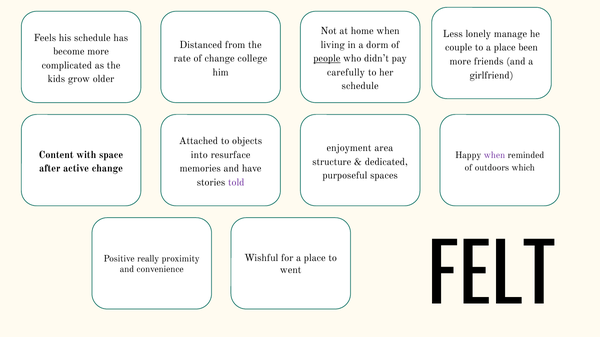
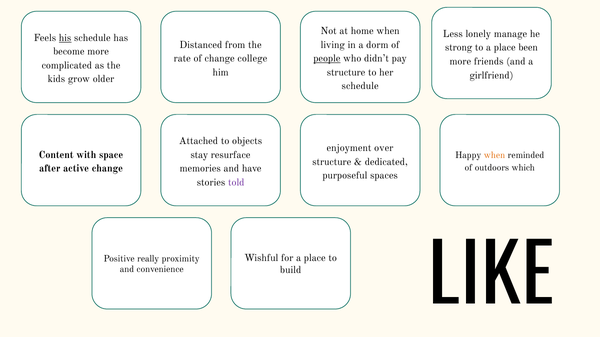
his underline: none -> present (65, 38)
couple: couple -> strong (459, 48)
carefully: carefully -> structure (346, 72)
area: area -> over (384, 148)
into: into -> stay (199, 155)
when colour: purple -> orange (494, 156)
FELT: FELT -> LIKE (491, 278)
went: went -> build (291, 270)
